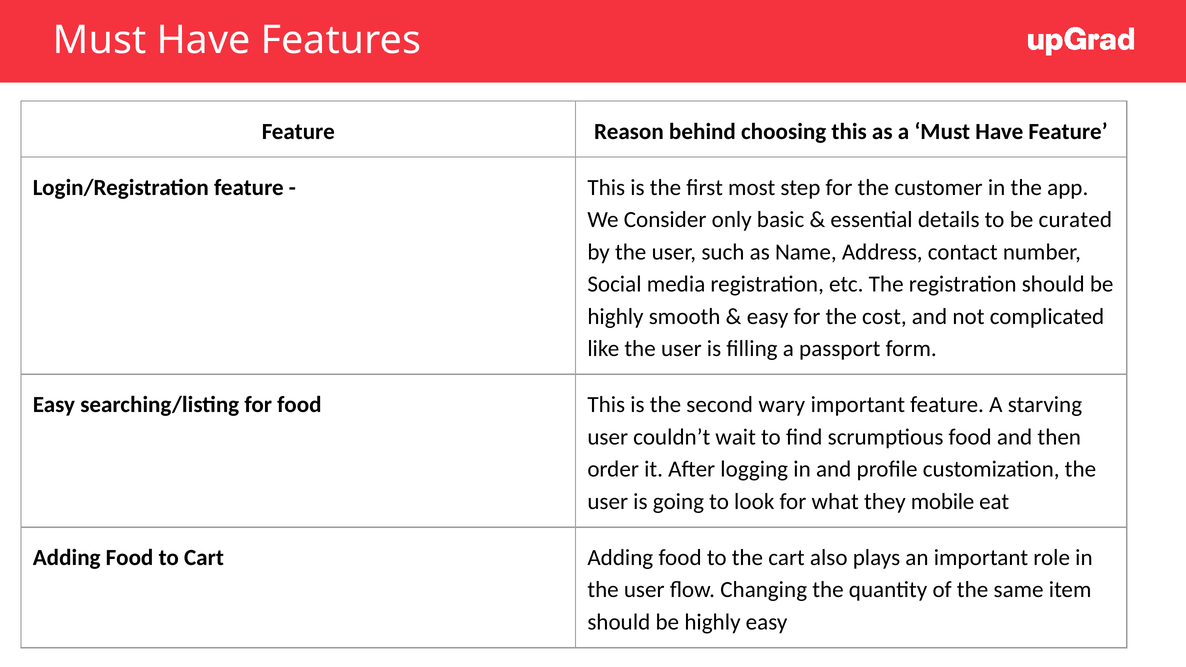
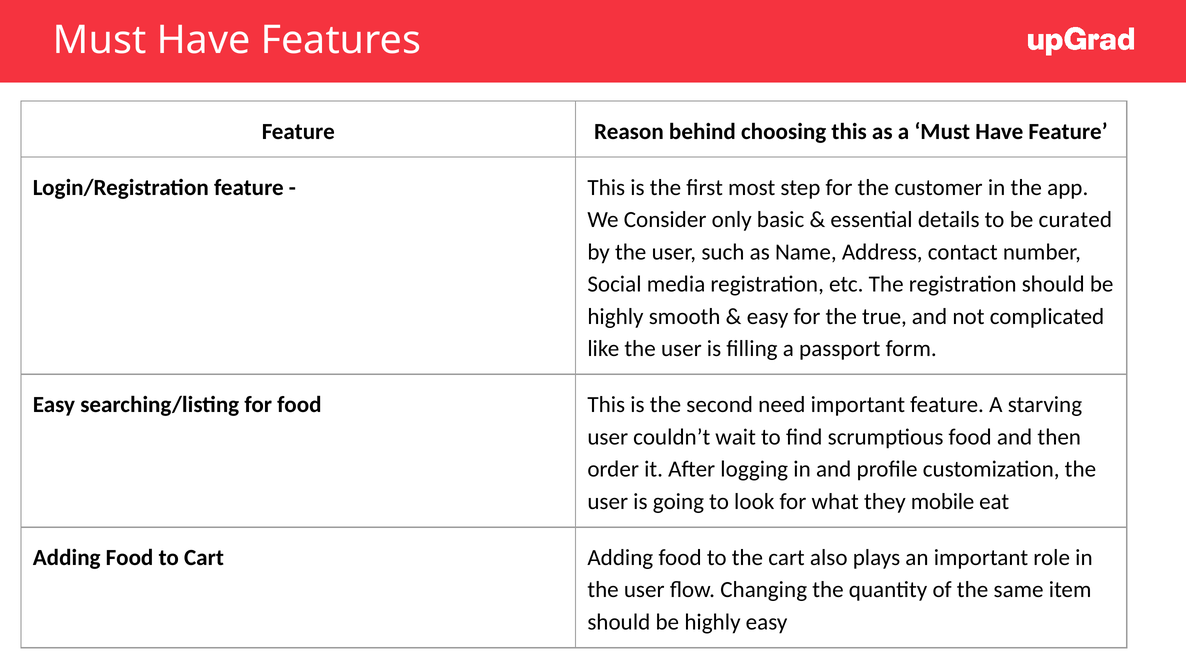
cost: cost -> true (884, 317)
wary: wary -> need (782, 405)
